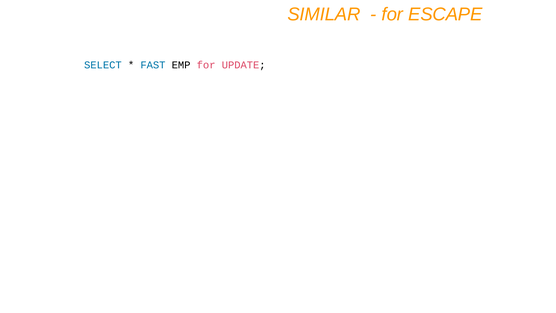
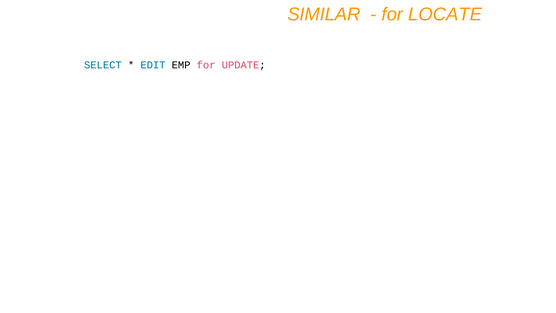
ESCAPE: ESCAPE -> LOCATE (445, 14)
FAST: FAST -> EDIT (153, 65)
